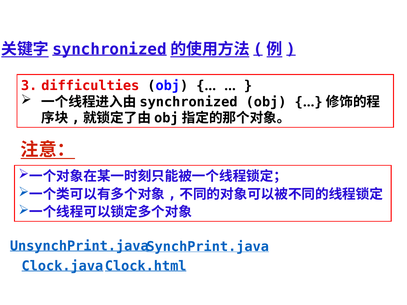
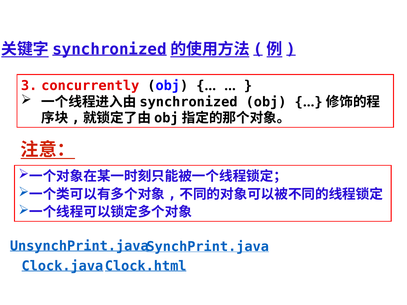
difficulties: difficulties -> concurrently (90, 86)
